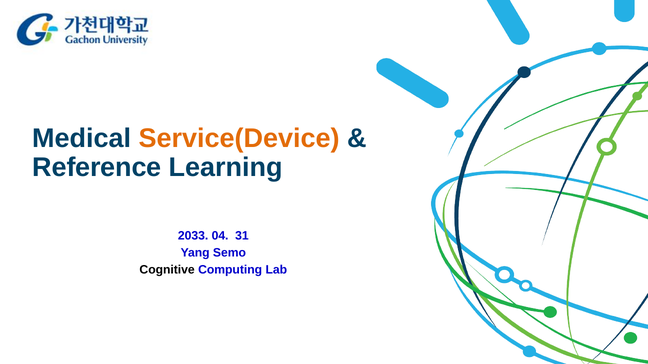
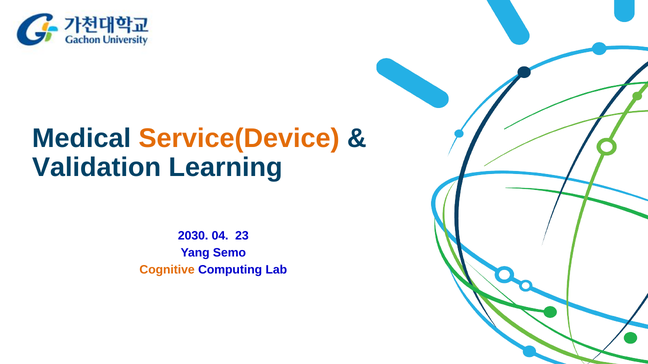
Reference: Reference -> Validation (97, 167)
2033: 2033 -> 2030 (193, 236)
31: 31 -> 23 (242, 236)
Cognitive colour: black -> orange (167, 270)
